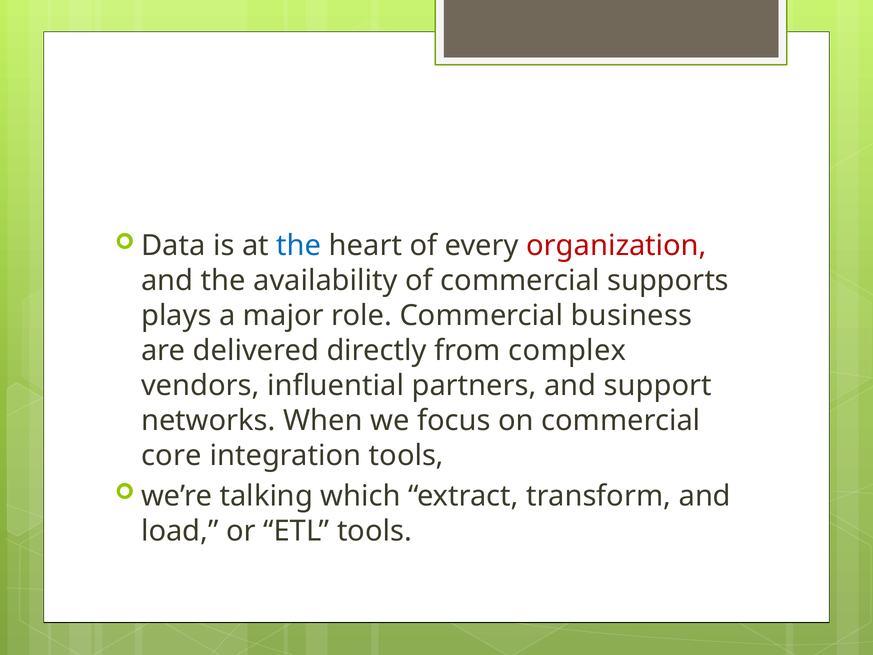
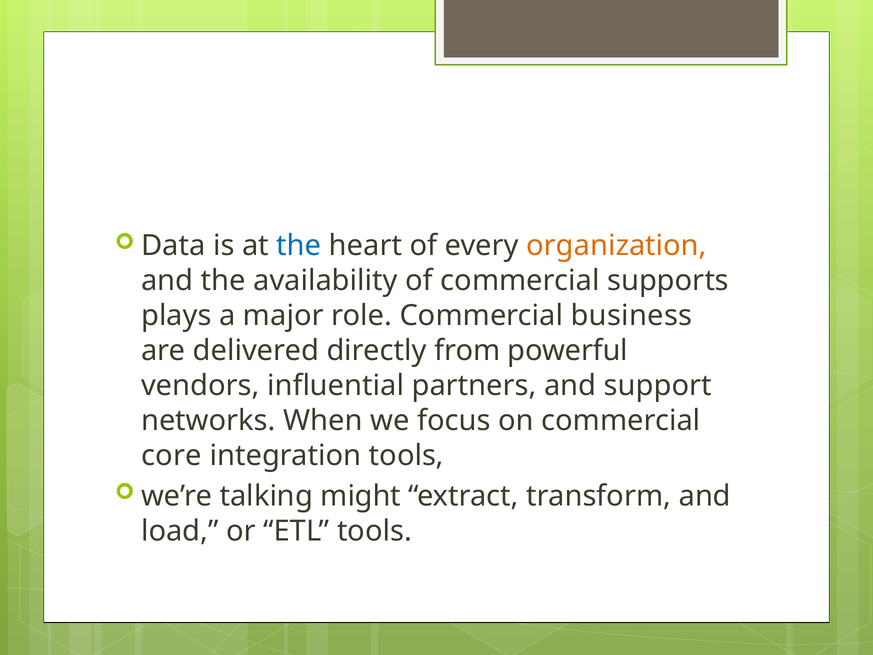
organization colour: red -> orange (617, 246)
complex: complex -> powerful (568, 350)
which: which -> might (361, 496)
